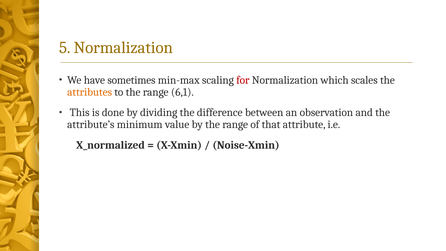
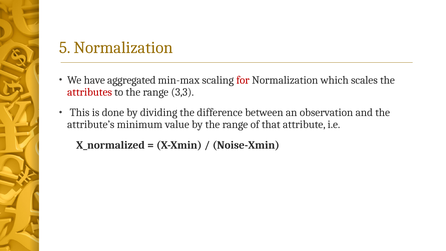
sometimes: sometimes -> aggregated (131, 80)
attributes colour: orange -> red (90, 92)
6,1: 6,1 -> 3,3 (182, 92)
